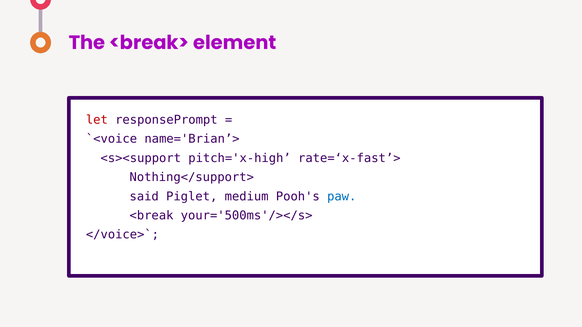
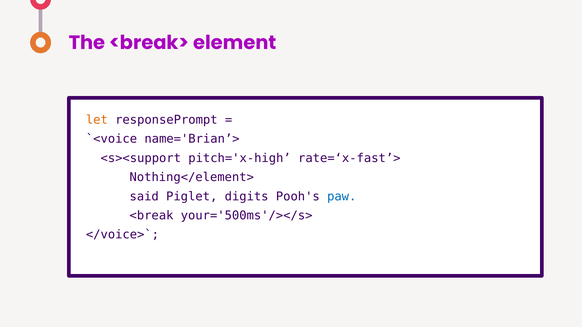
let colour: red -> orange (97, 120)
Nothing</support>: Nothing</support> -> Nothing</element> (192, 177)
medium: medium -> digits (247, 197)
